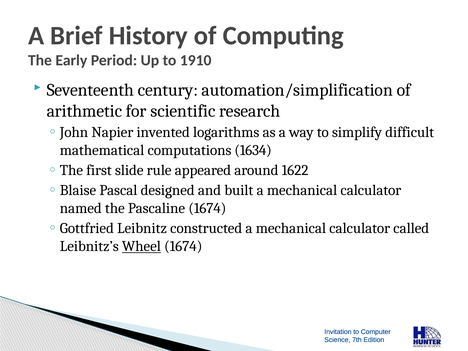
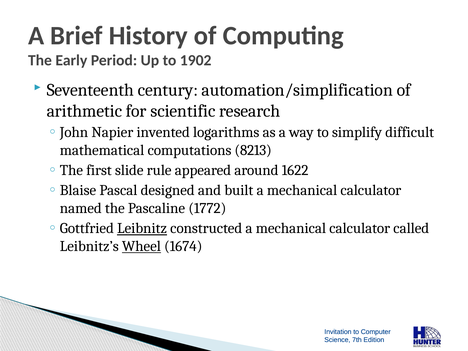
1910: 1910 -> 1902 (196, 60)
1634: 1634 -> 8213 (253, 150)
Pascaline 1674: 1674 -> 1772 (207, 208)
Leibnitz underline: none -> present (142, 228)
